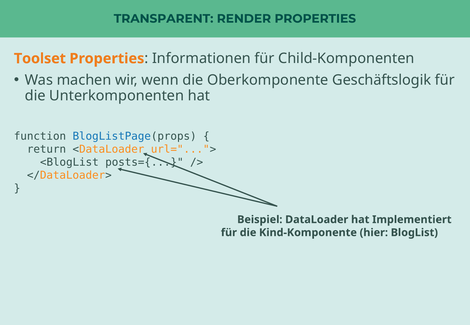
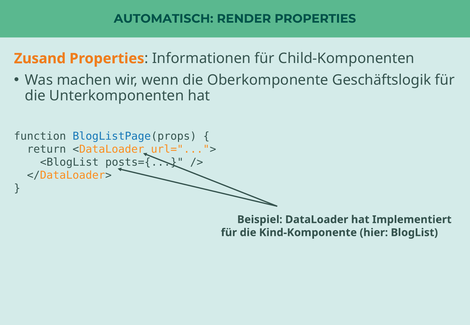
TRANSPARENT: TRANSPARENT -> AUTOMATISCH (164, 19)
Toolset: Toolset -> Zusand (40, 59)
